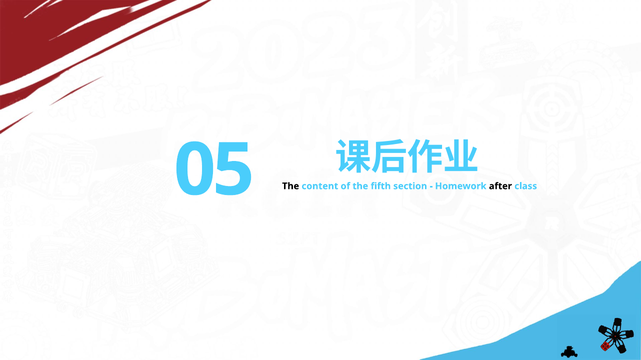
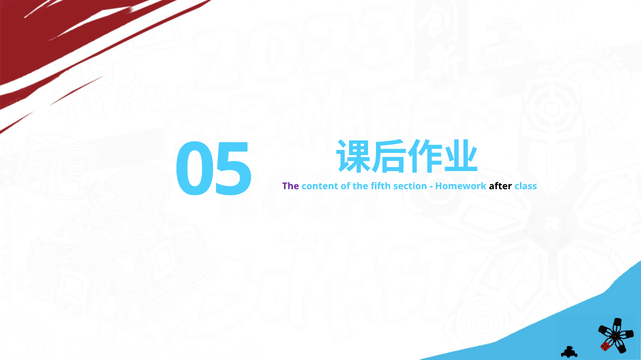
The colour: black -> purple (291, 186)
